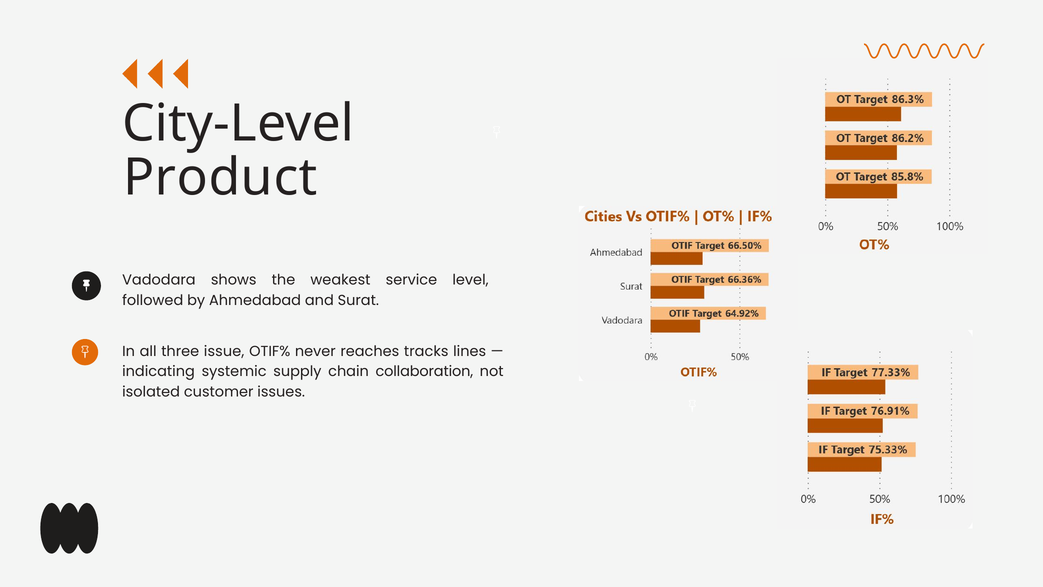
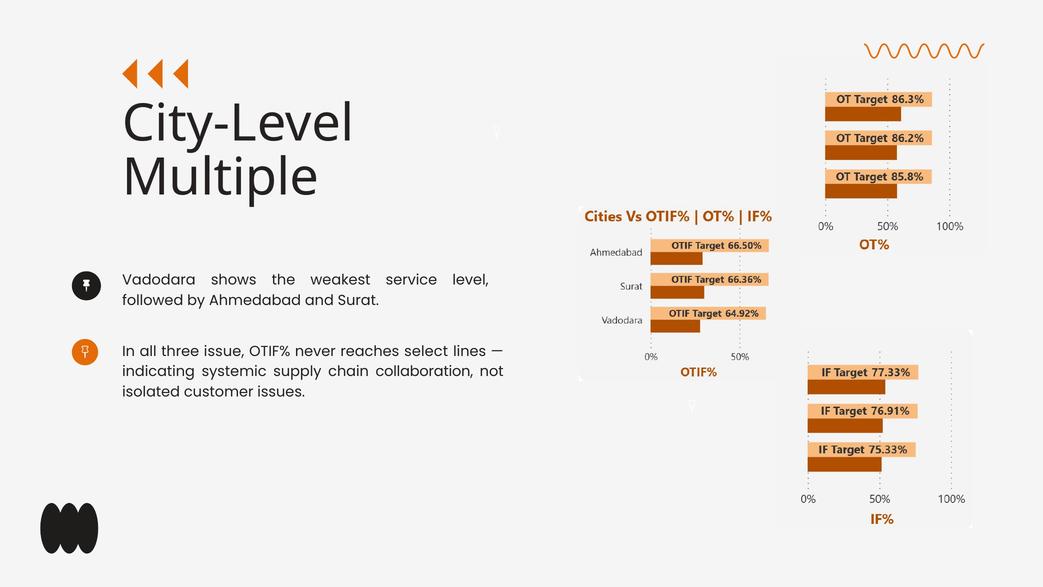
Product: Product -> Multiple (221, 177)
tracks: tracks -> select (426, 351)
